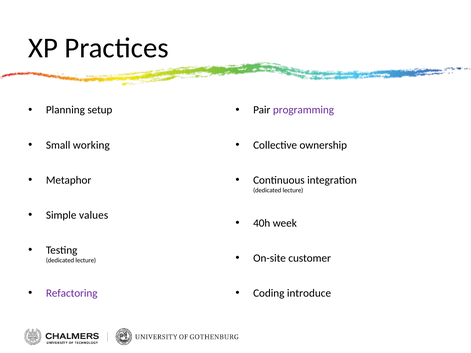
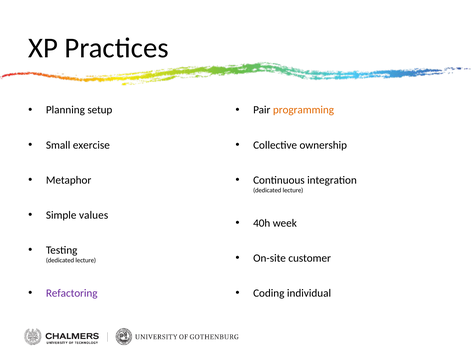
programming colour: purple -> orange (303, 110)
working: working -> exercise (91, 145)
introduce: introduce -> individual (309, 293)
